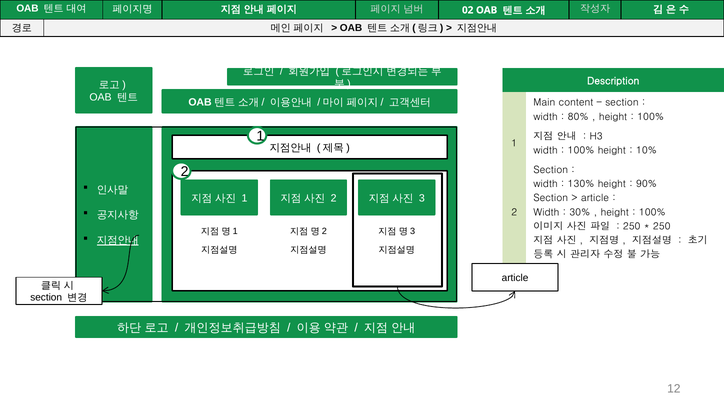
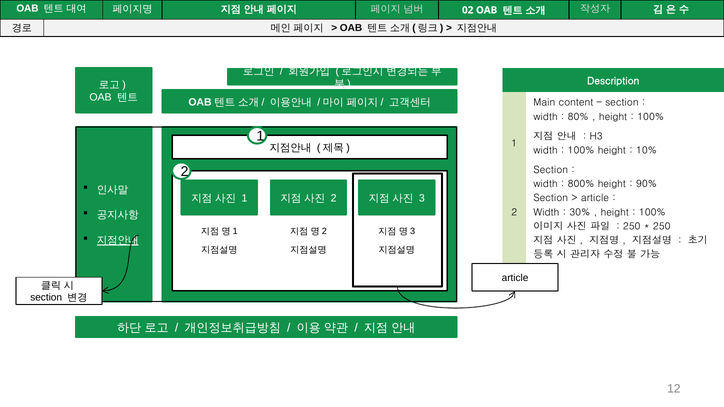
130%: 130% -> 800% (581, 184)
